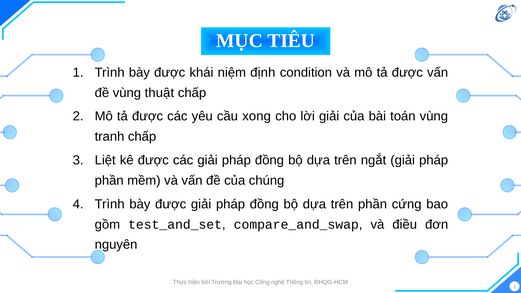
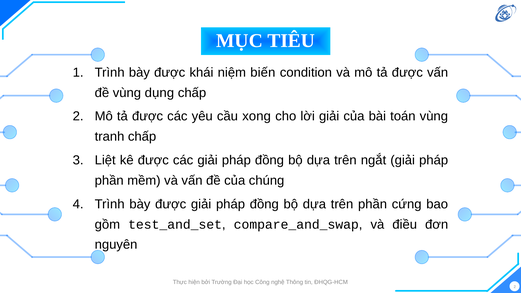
định: định -> biến (263, 72)
thuật: thuật -> dụng (159, 93)
